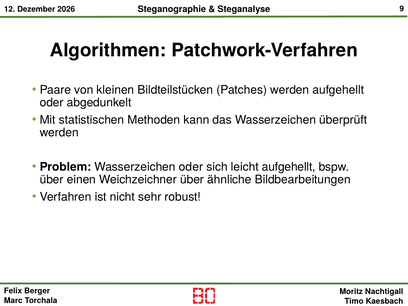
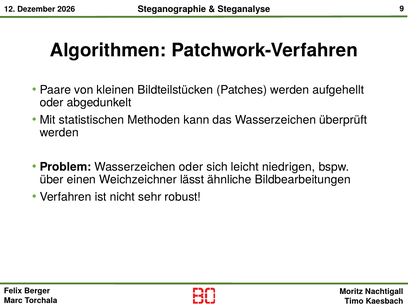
leicht aufgehellt: aufgehellt -> niedrigen (289, 167)
Weichzeichner über: über -> lässt (192, 180)
